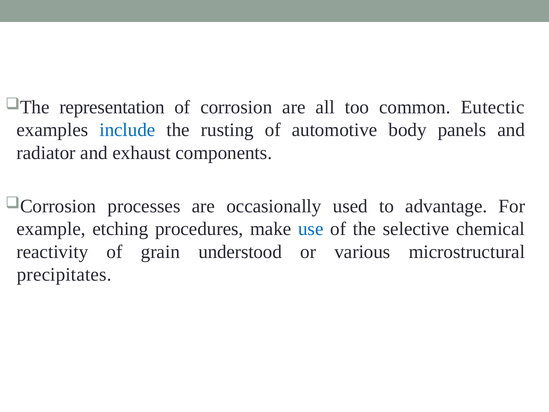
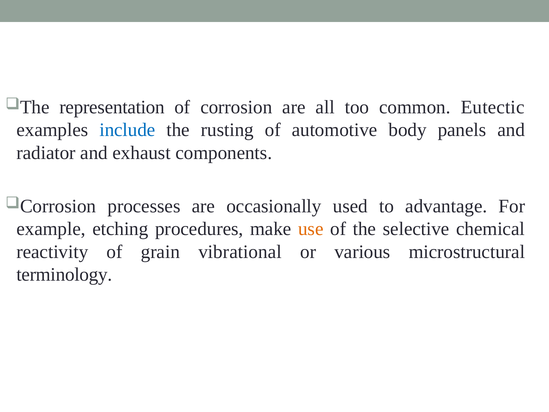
use colour: blue -> orange (311, 229)
understood: understood -> vibrational (240, 252)
precipitates: precipitates -> terminology (64, 275)
